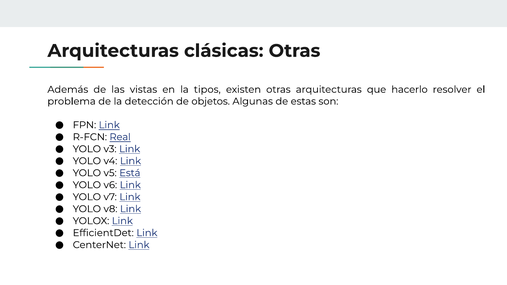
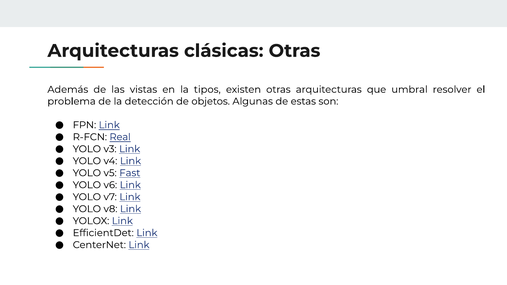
hacerlo: hacerlo -> umbral (409, 90)
Está: Está -> Fast (130, 173)
